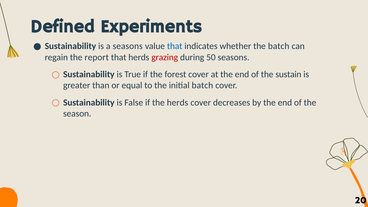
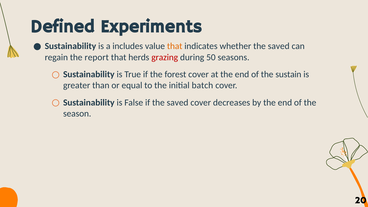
a seasons: seasons -> includes (128, 46)
that colour: blue -> orange (175, 46)
whether the batch: batch -> saved (279, 46)
if the herds: herds -> saved (178, 103)
